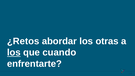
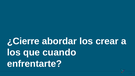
¿Retos: ¿Retos -> ¿Cierre (23, 41)
otras: otras -> crear (107, 41)
los underline: present -> none (14, 52)
